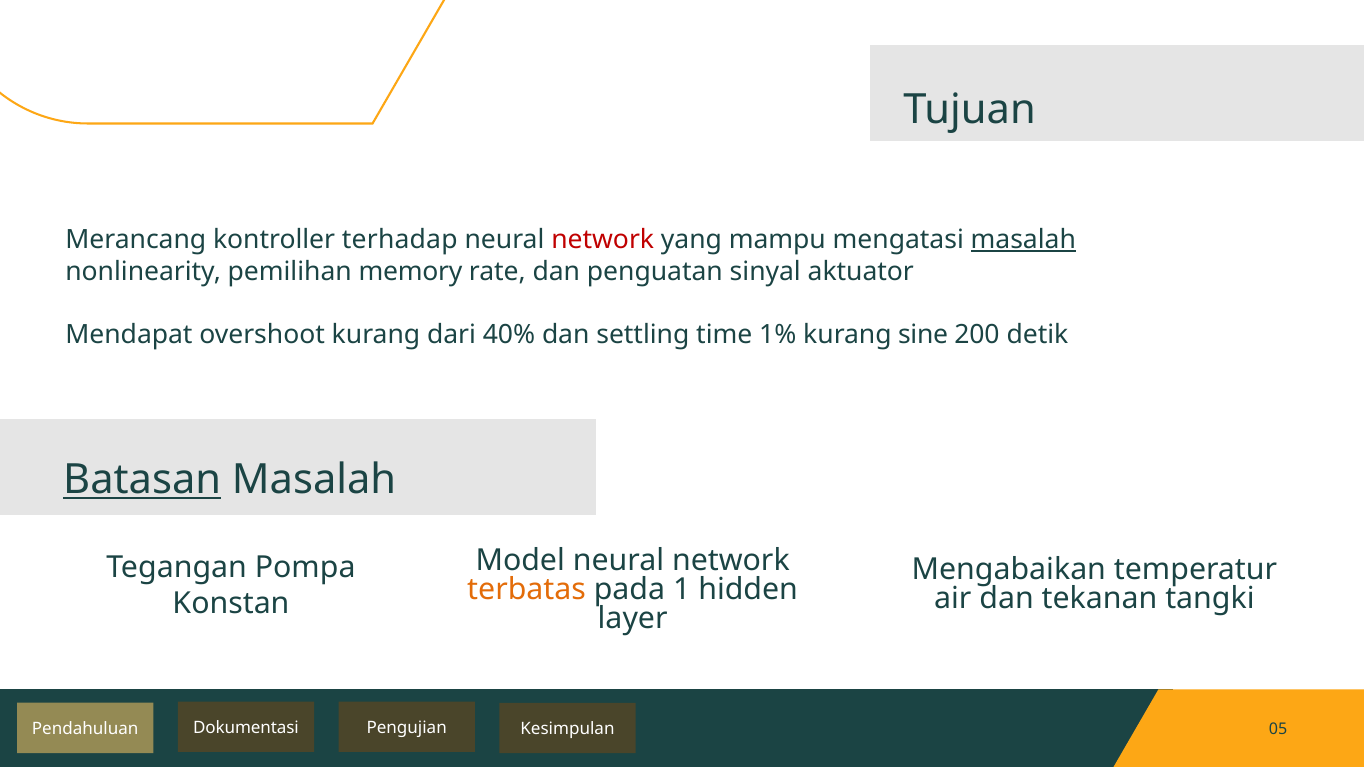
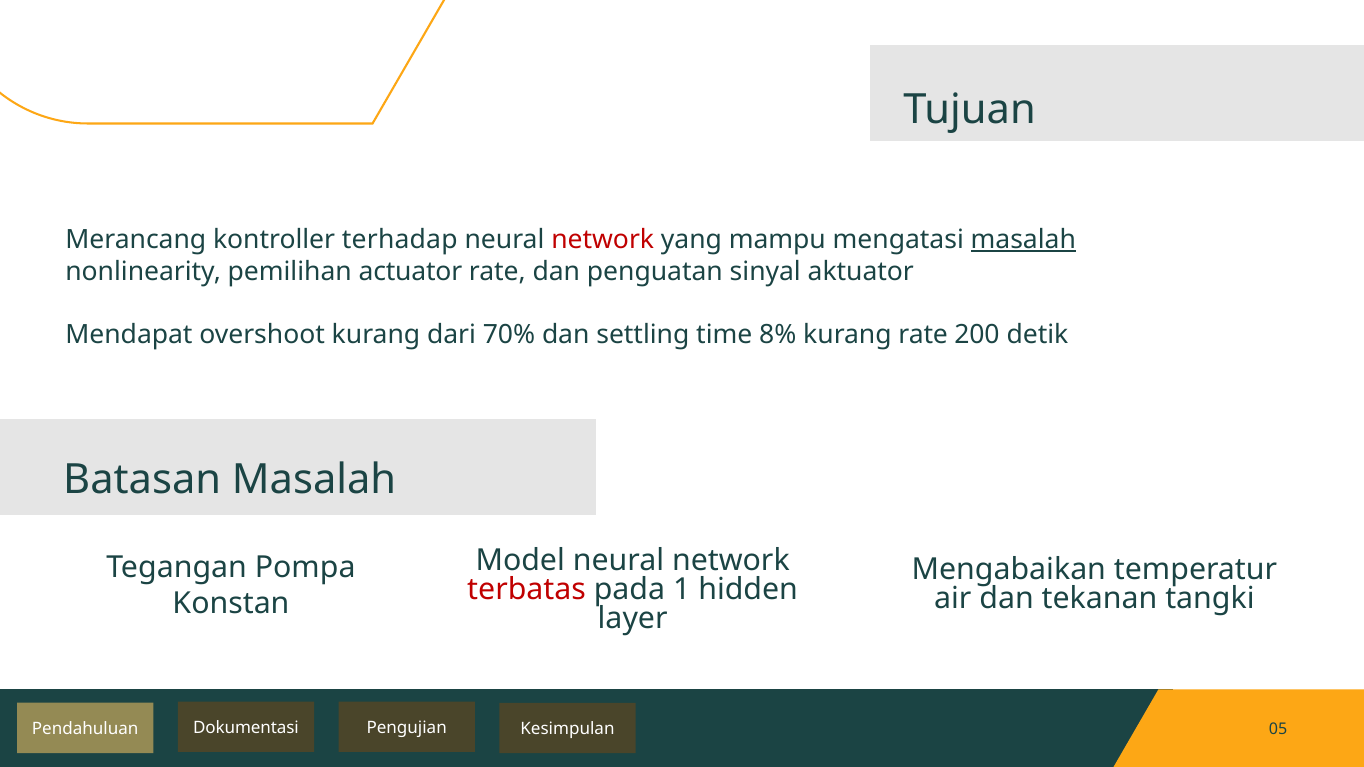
memory: memory -> actuator (410, 272)
40%: 40% -> 70% (509, 335)
1%: 1% -> 8% (778, 335)
kurang sine: sine -> rate (923, 335)
Batasan underline: present -> none (142, 480)
terbatas colour: orange -> red (527, 590)
